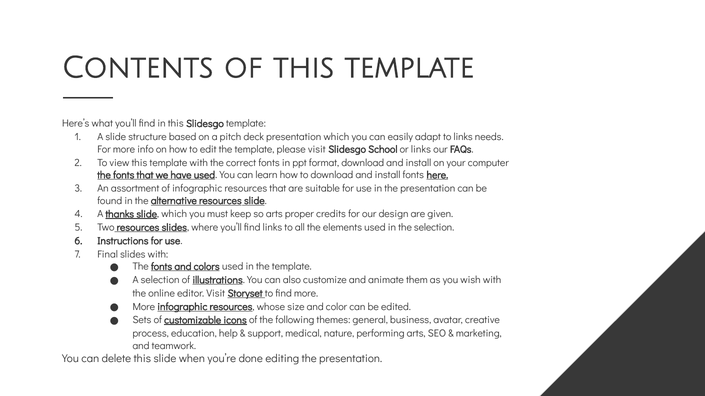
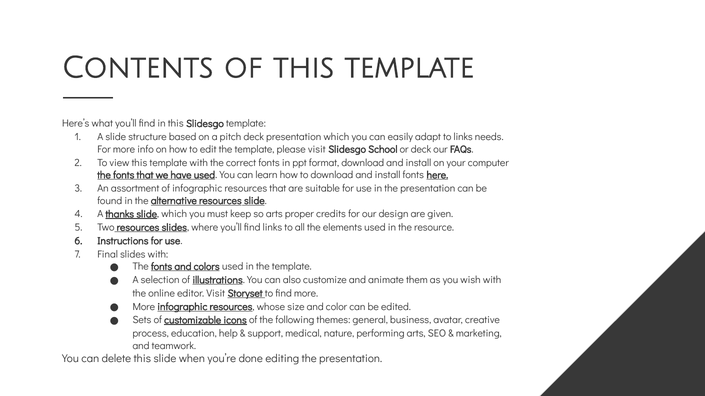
or links: links -> deck (421, 149)
the selection: selection -> resource (434, 228)
